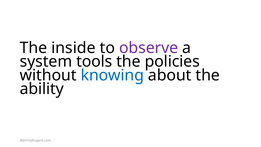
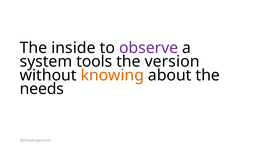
policies: policies -> version (172, 61)
knowing colour: blue -> orange (112, 75)
ability: ability -> needs (42, 89)
